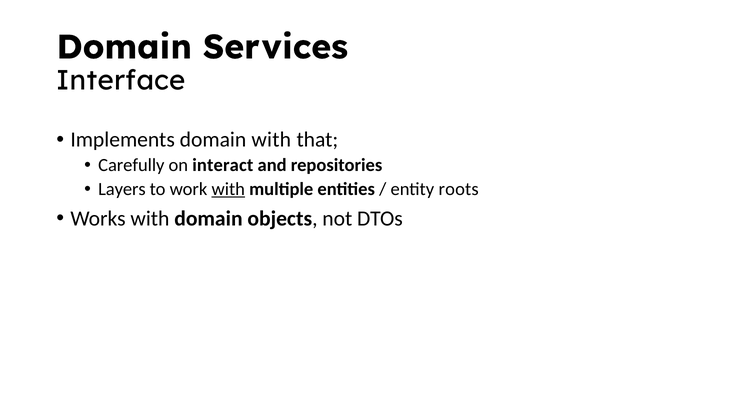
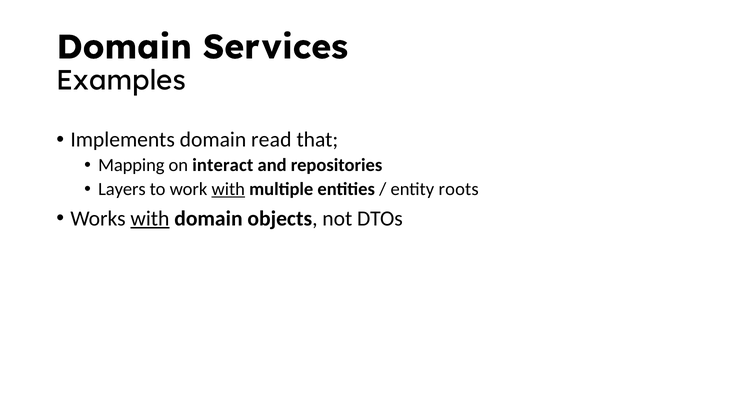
Interface: Interface -> Examples (121, 81)
domain with: with -> read (271, 140)
Carefully: Carefully -> Mapping (131, 165)
with underline: none -> present (150, 218)
